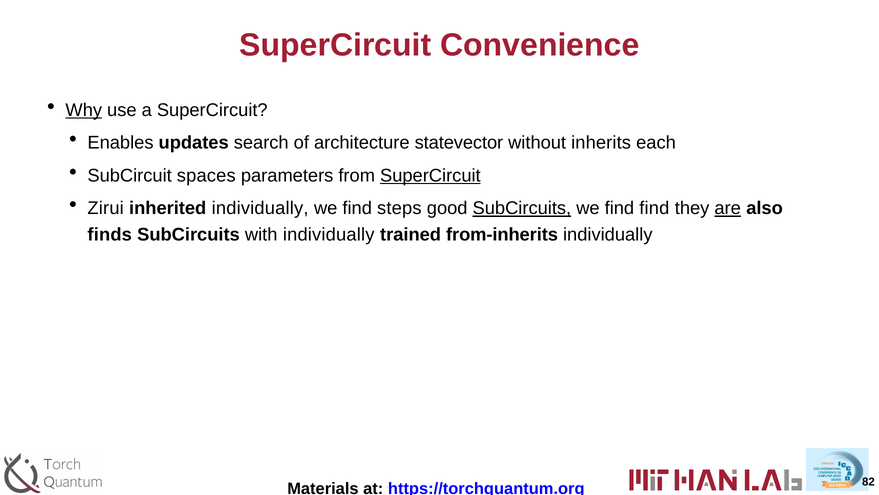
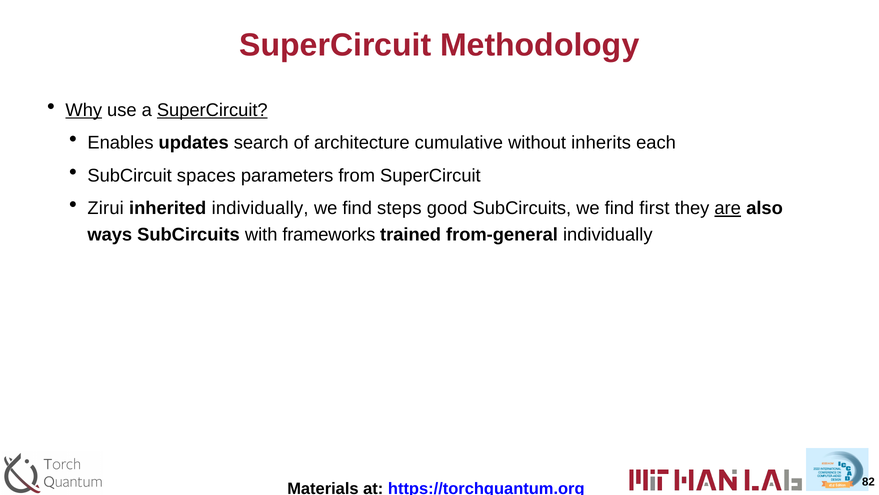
Convenience: Convenience -> Methodology (540, 45)
SuperCircuit underline: none -> present (212, 110)
statevector: statevector -> cumulative (459, 143)
SuperCircuit underline: present -> none (430, 175)
SubCircuits underline: present -> none (522, 208)
find find: find -> first (654, 208)
finds: finds -> ways (110, 235)
with individually: individually -> frameworks (329, 235)
from-inherits: from-inherits -> from-general (502, 235)
